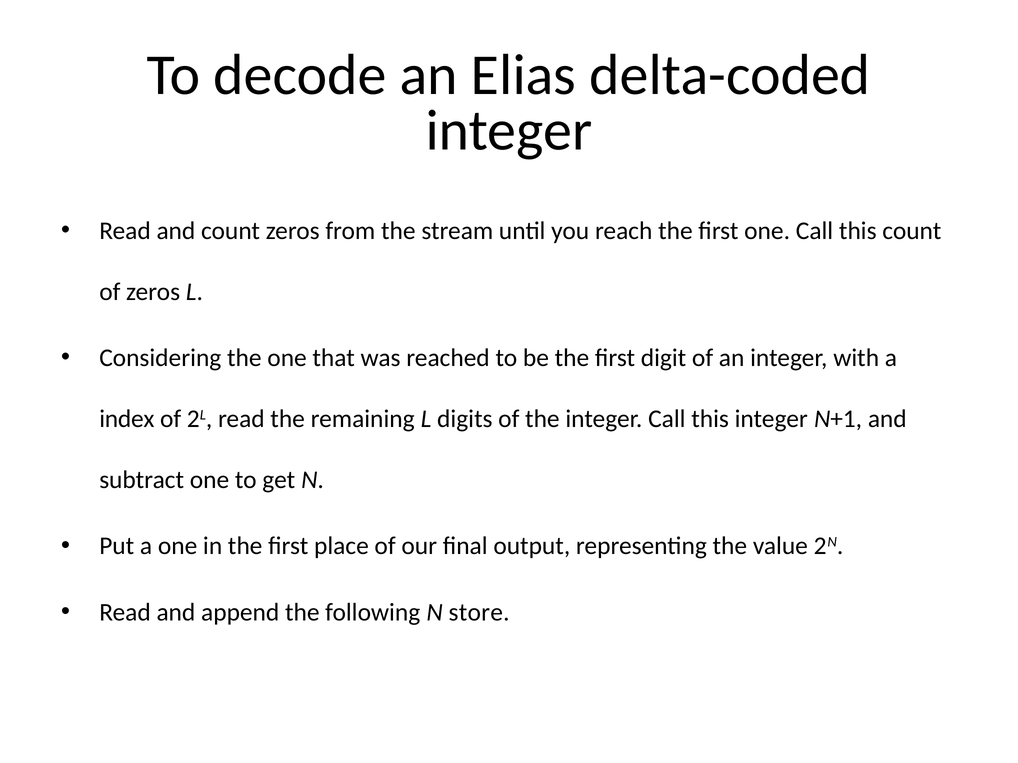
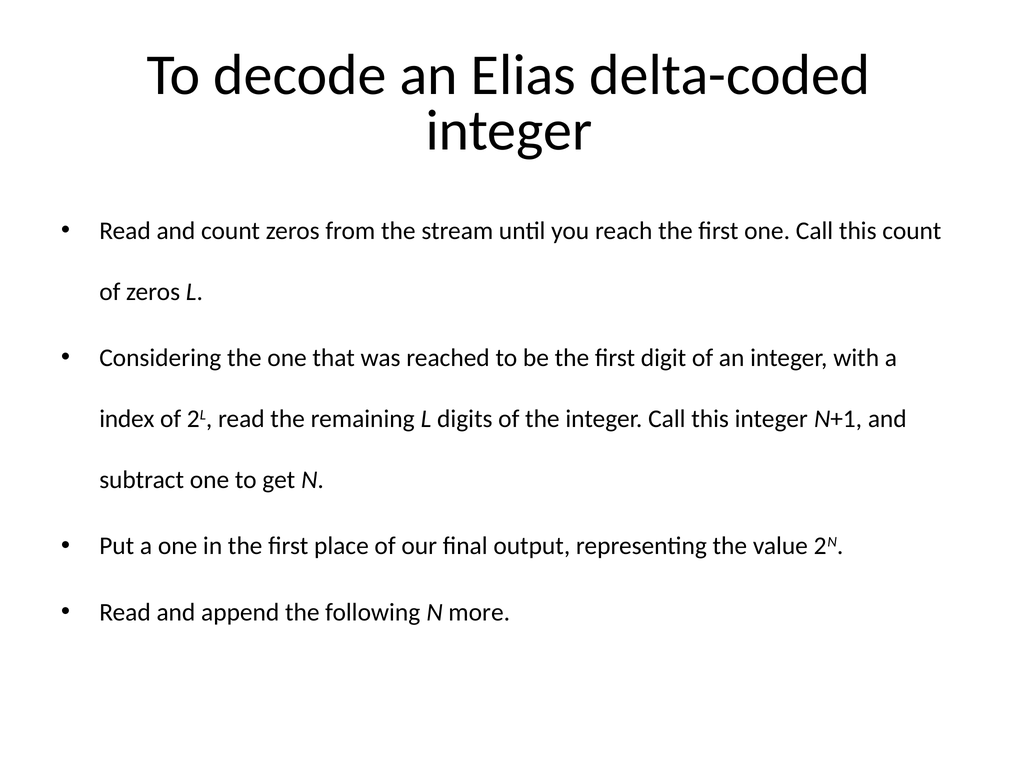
store: store -> more (479, 613)
